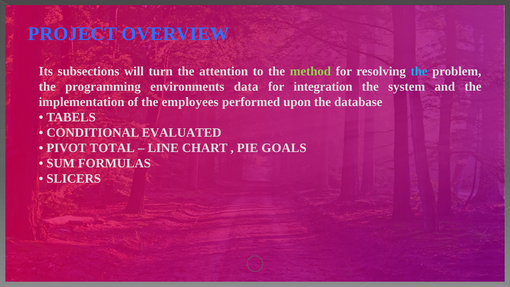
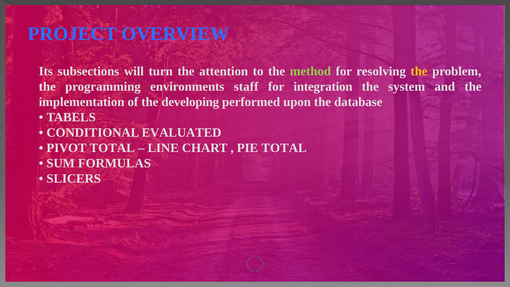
the colour: light blue -> yellow (419, 71)
data: data -> staff (246, 87)
employees: employees -> developing (190, 102)
PIE GOALS: GOALS -> TOTAL (284, 148)
